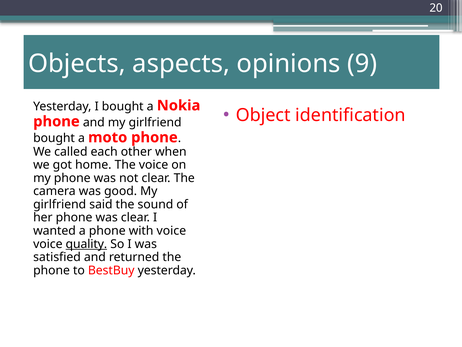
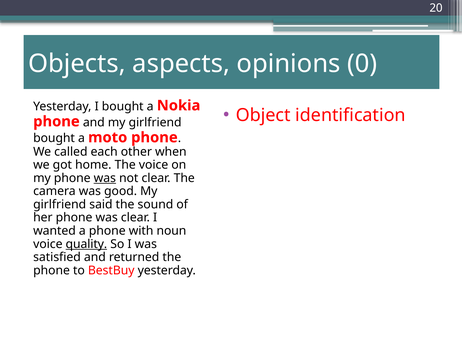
9: 9 -> 0 (362, 64)
was underline: none -> present (105, 178)
with voice: voice -> noun (171, 230)
